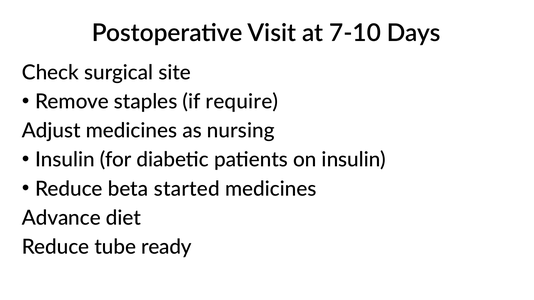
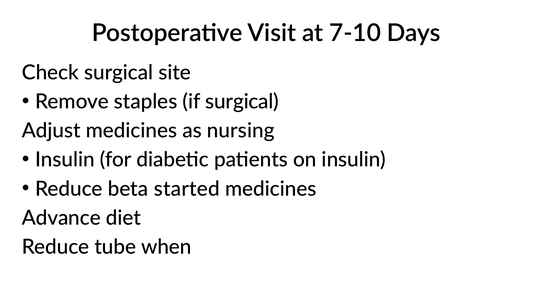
if require: require -> surgical (242, 102)
ready: ready -> when (166, 247)
